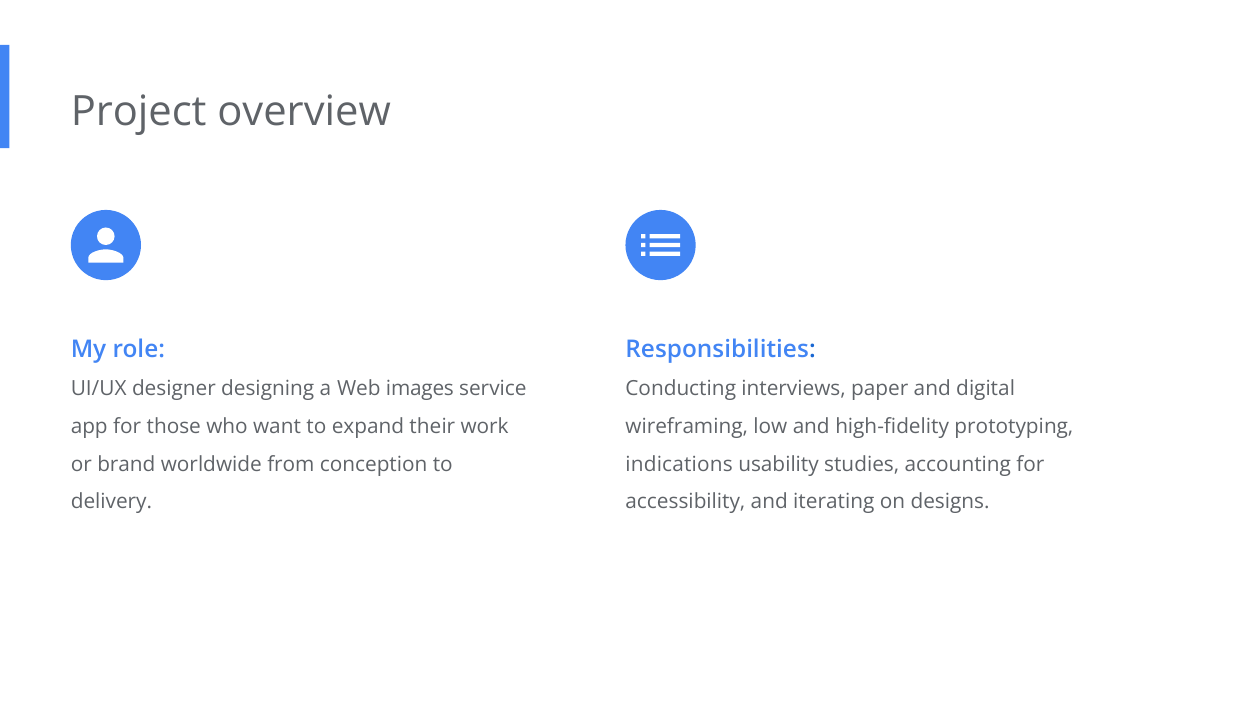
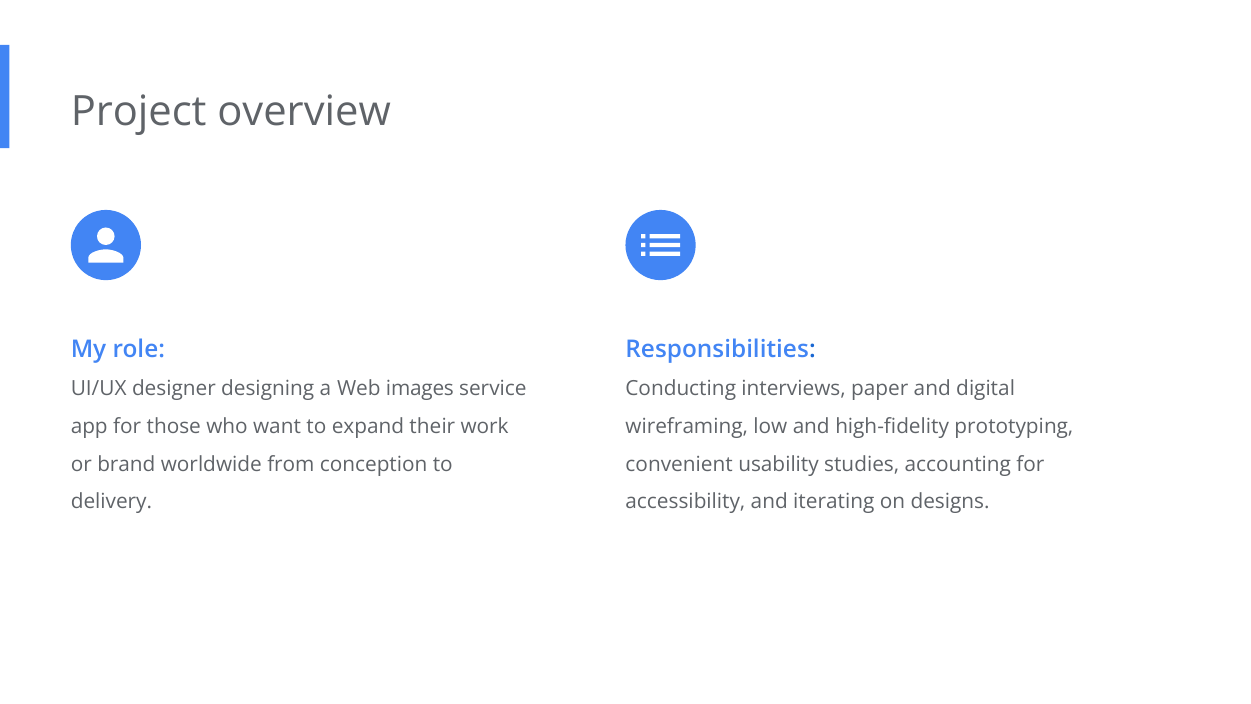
indications: indications -> convenient (679, 464)
